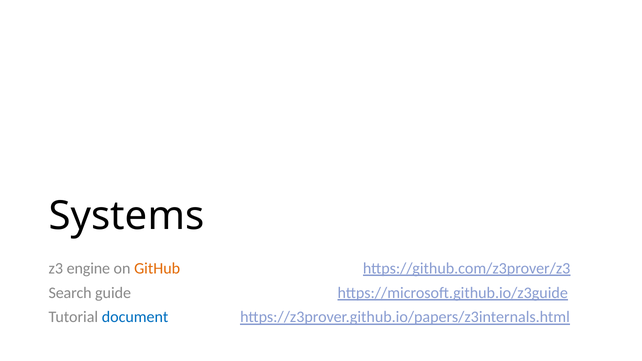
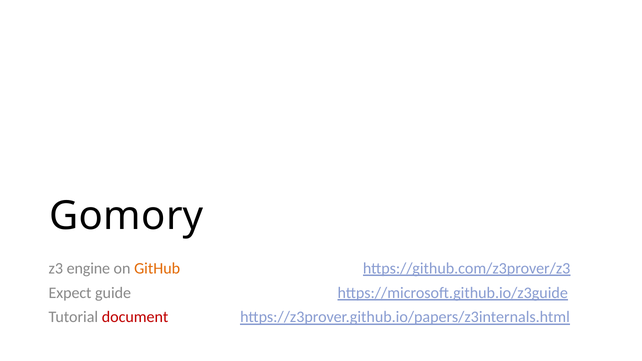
Systems: Systems -> Gomory (126, 216)
Search: Search -> Expect (70, 293)
document colour: blue -> red (135, 317)
